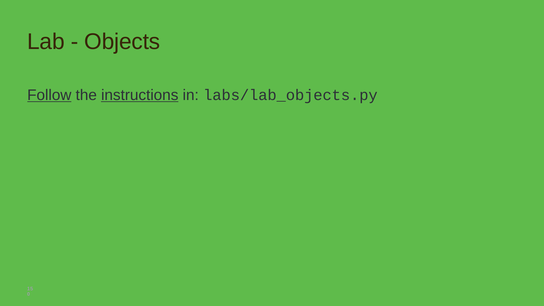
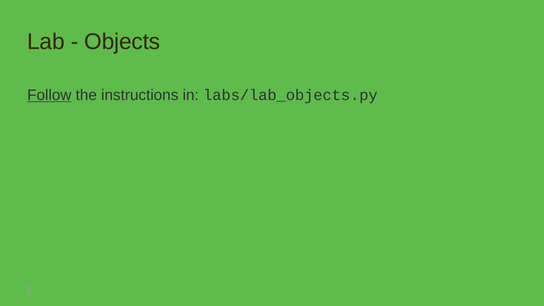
instructions underline: present -> none (140, 95)
